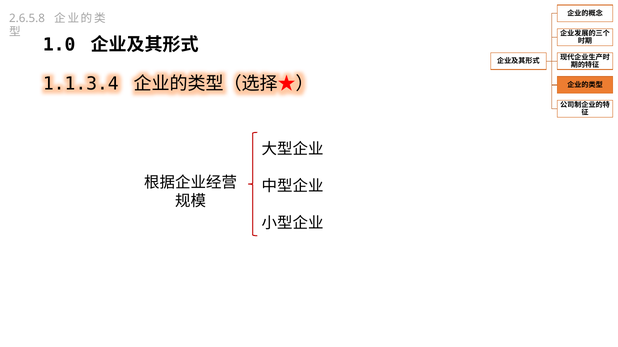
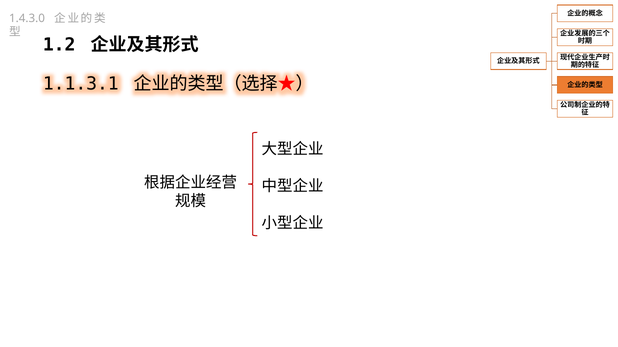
2.6.5.8: 2.6.5.8 -> 1.4.3.0 (27, 18)
1.0: 1.0 -> 1.2 (59, 45)
1.1.3.4: 1.1.3.4 -> 1.1.3.1 (81, 84)
